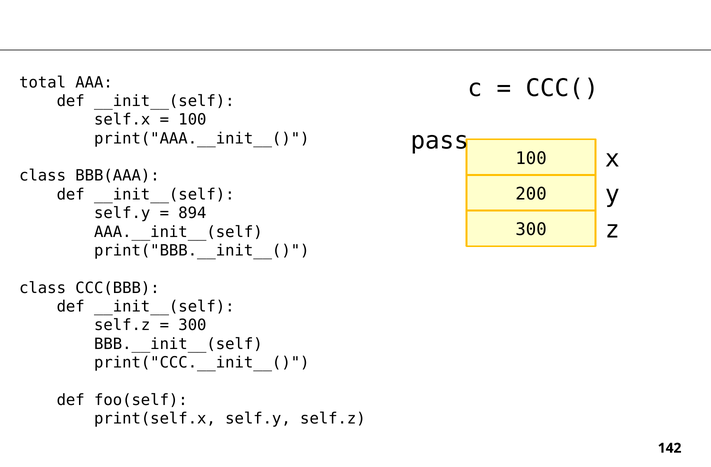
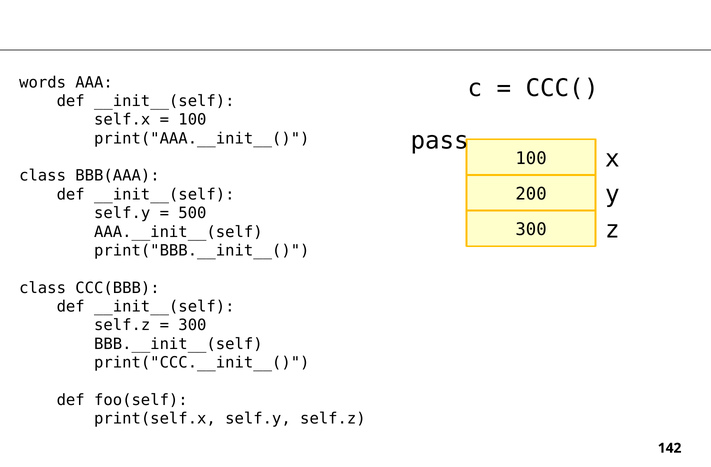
total: total -> words (43, 82)
894: 894 -> 500 (192, 213)
